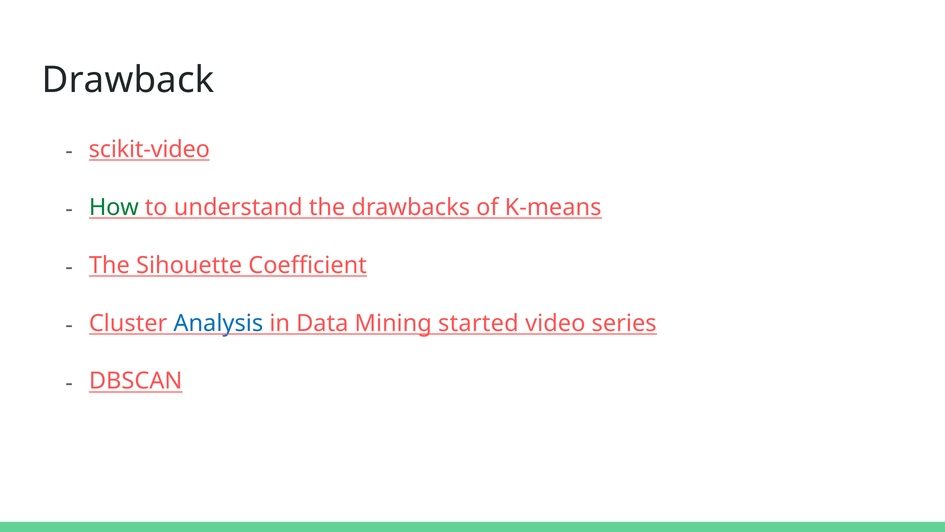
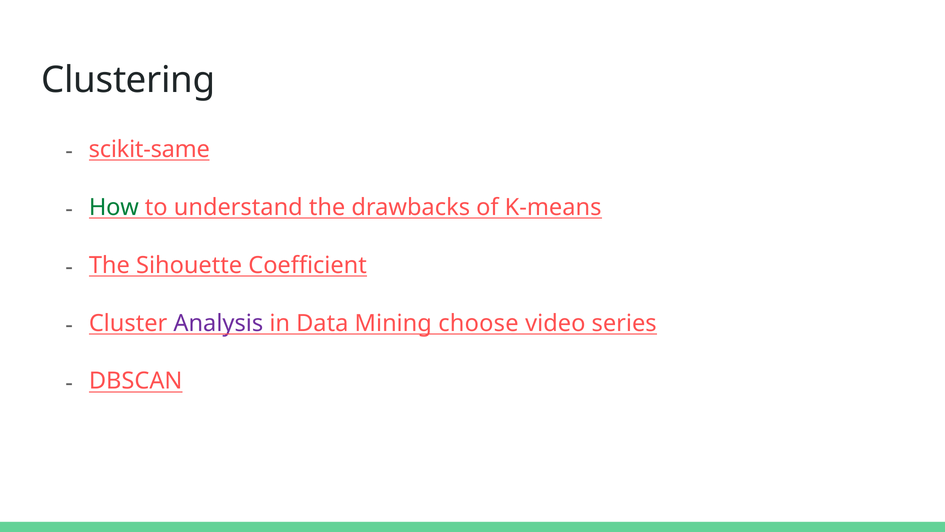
Drawback: Drawback -> Clustering (128, 80)
scikit-video: scikit-video -> scikit-same (149, 149)
Analysis colour: blue -> purple (218, 323)
started: started -> choose (478, 323)
